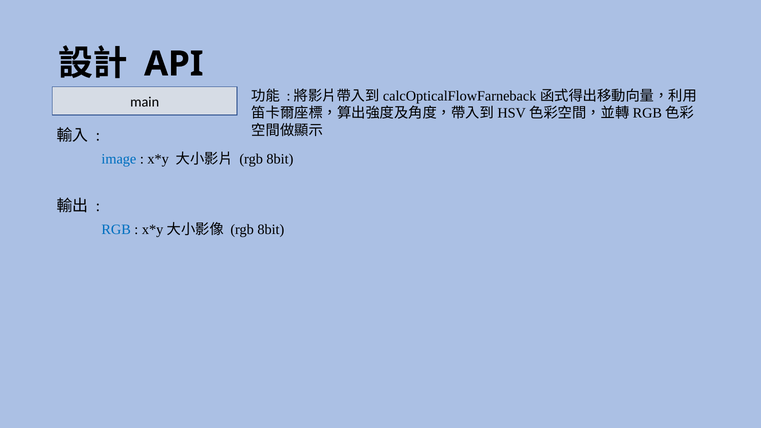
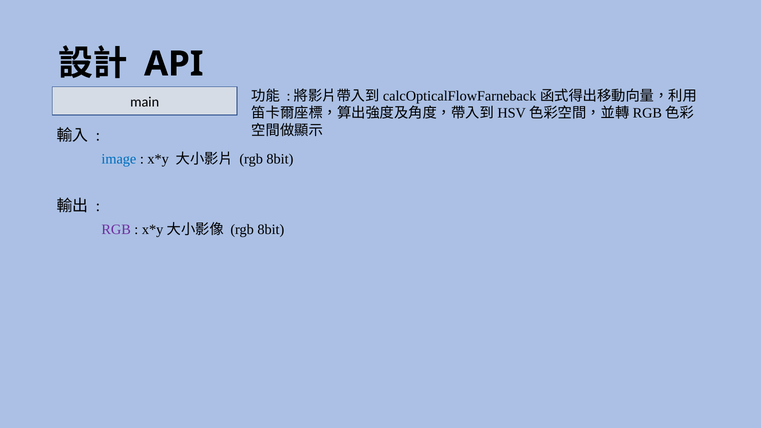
RGB colour: blue -> purple (116, 230)
